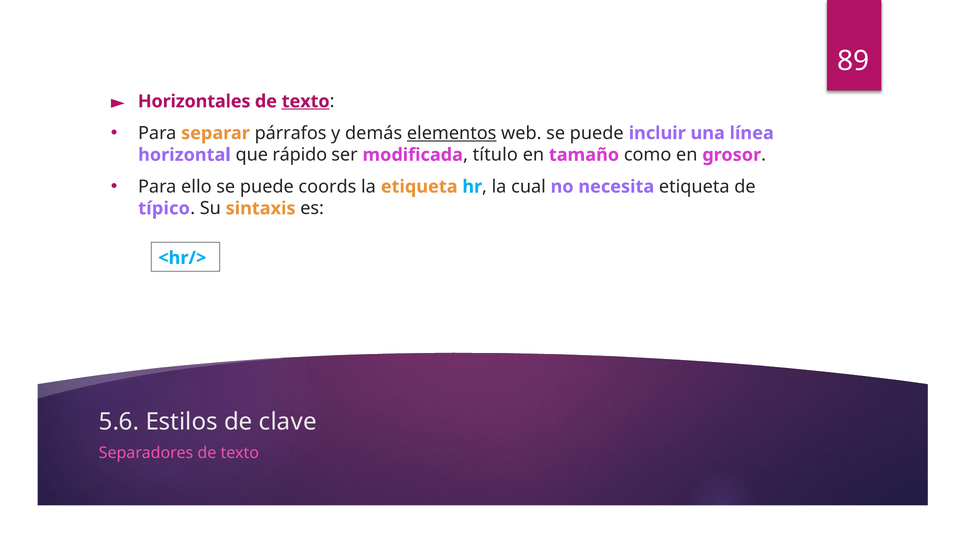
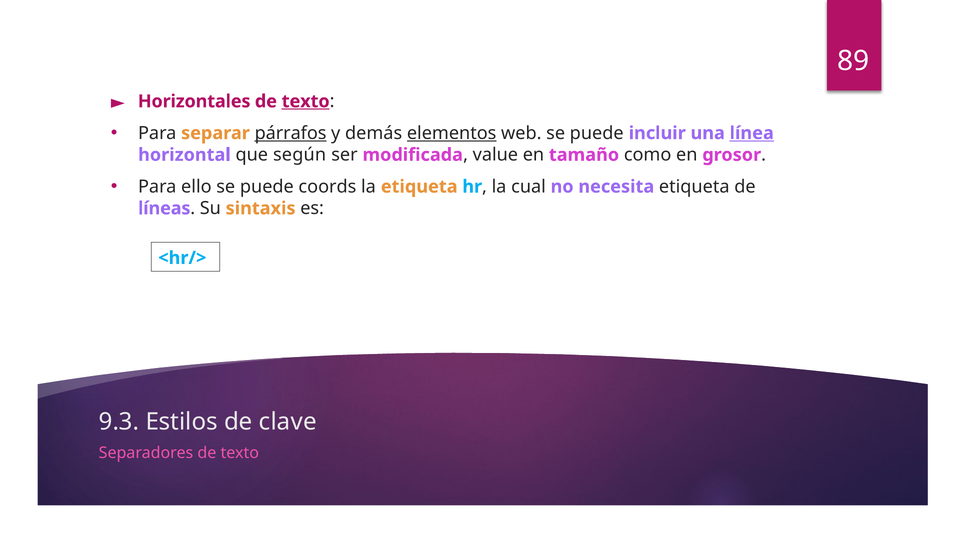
párrafos underline: none -> present (291, 133)
línea underline: none -> present (752, 133)
rápido: rápido -> según (300, 155)
título: título -> value (495, 155)
típico: típico -> líneas (164, 209)
5.6: 5.6 -> 9.3 (119, 422)
